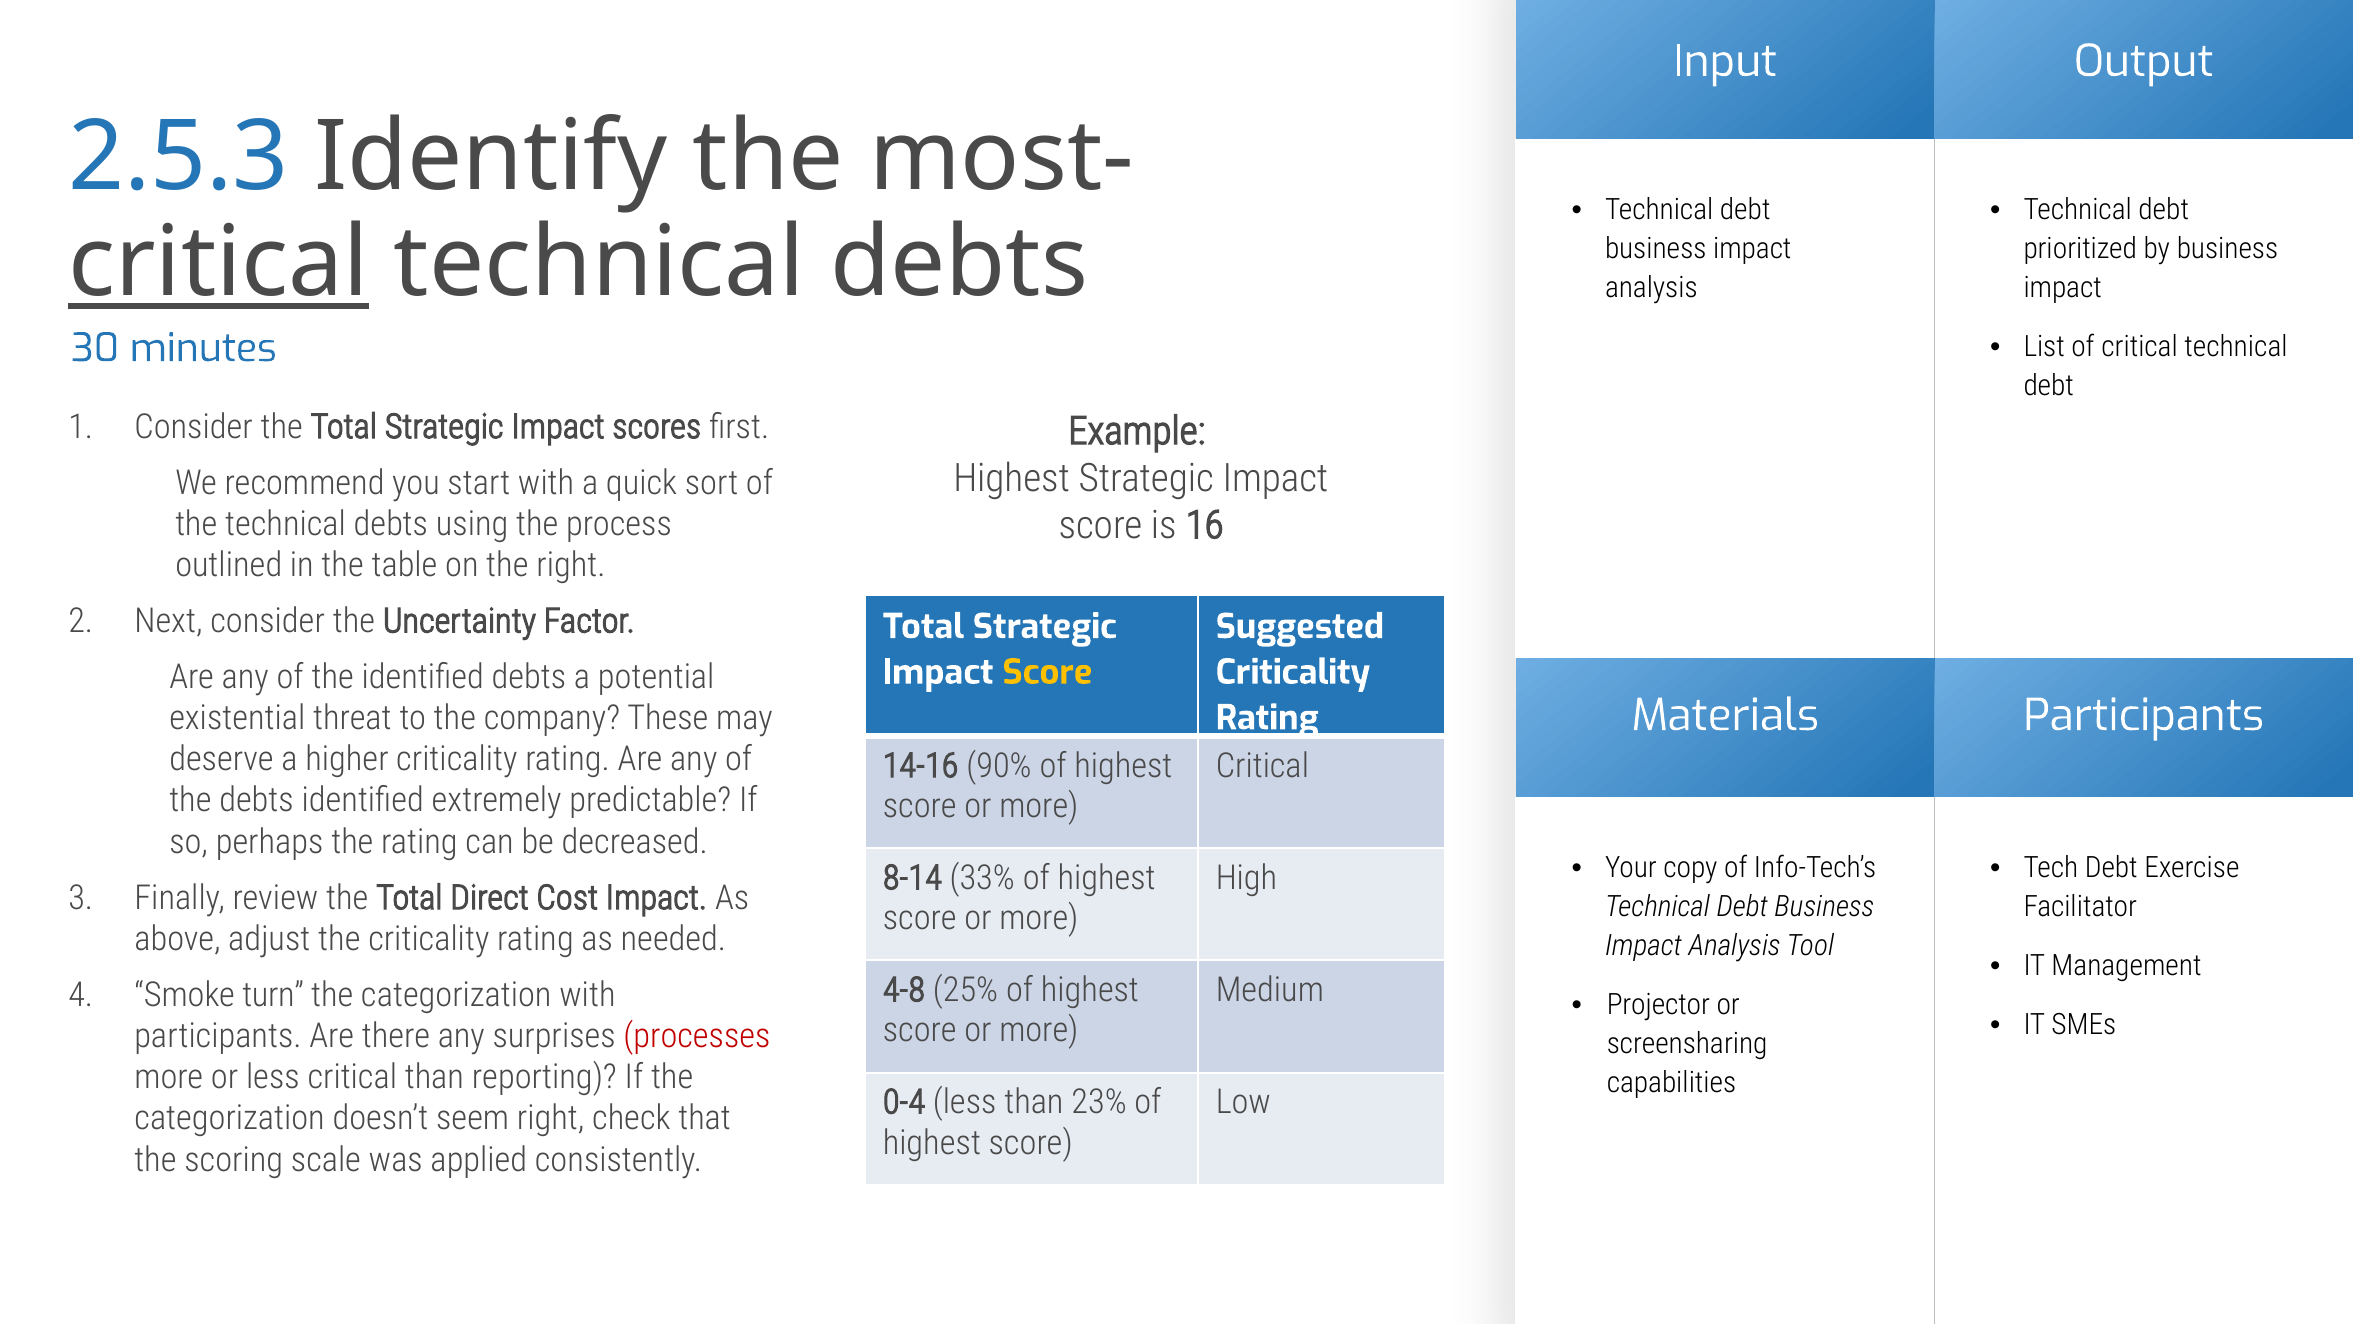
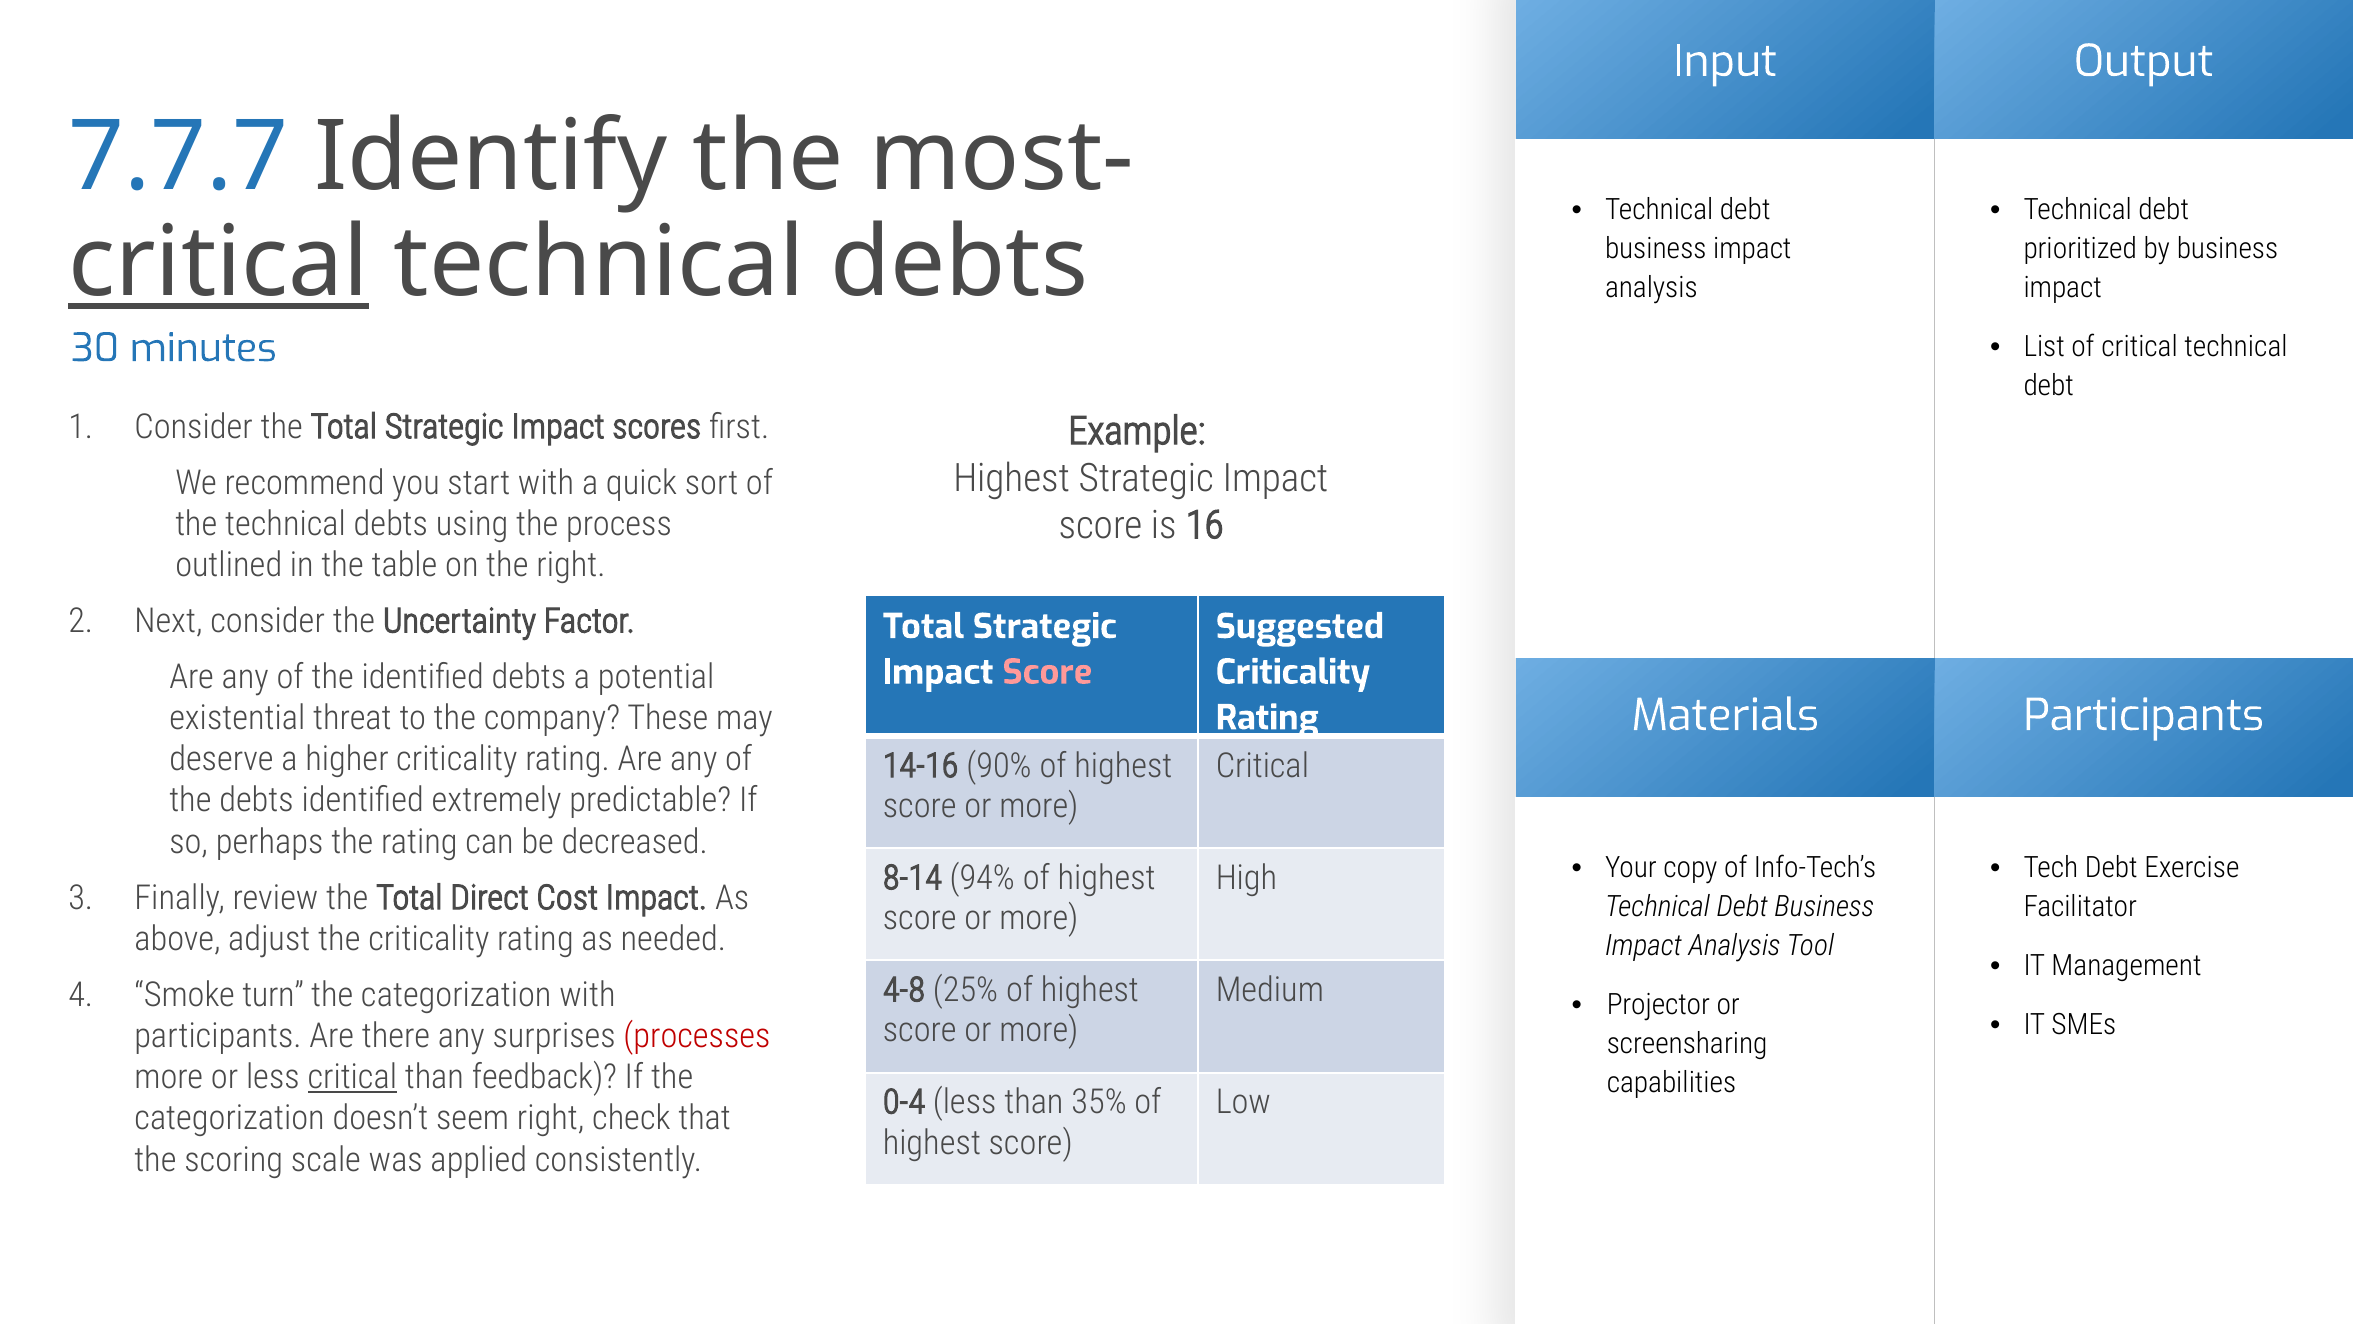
2.5.3: 2.5.3 -> 7.7.7 (179, 157)
Score colour: yellow -> pink (1047, 672)
33%: 33% -> 94% (982, 877)
critical underline: none -> present (352, 1077)
reporting: reporting -> feedback (544, 1077)
23%: 23% -> 35% (1099, 1102)
